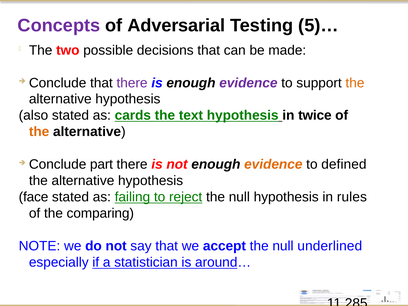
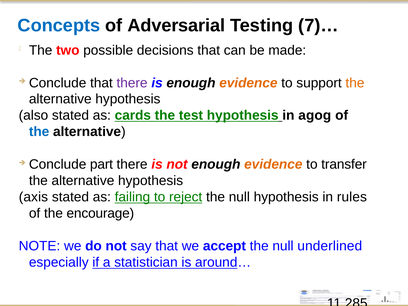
Concepts colour: purple -> blue (59, 26)
5)…: 5)… -> 7)… (318, 26)
evidence colour: purple -> orange (248, 83)
text: text -> test (191, 115)
twice: twice -> agog (315, 115)
the colour: orange -> blue (39, 132)
defined: defined -> transfer (344, 164)
face: face -> axis (33, 197)
comparing: comparing -> encourage (100, 213)
